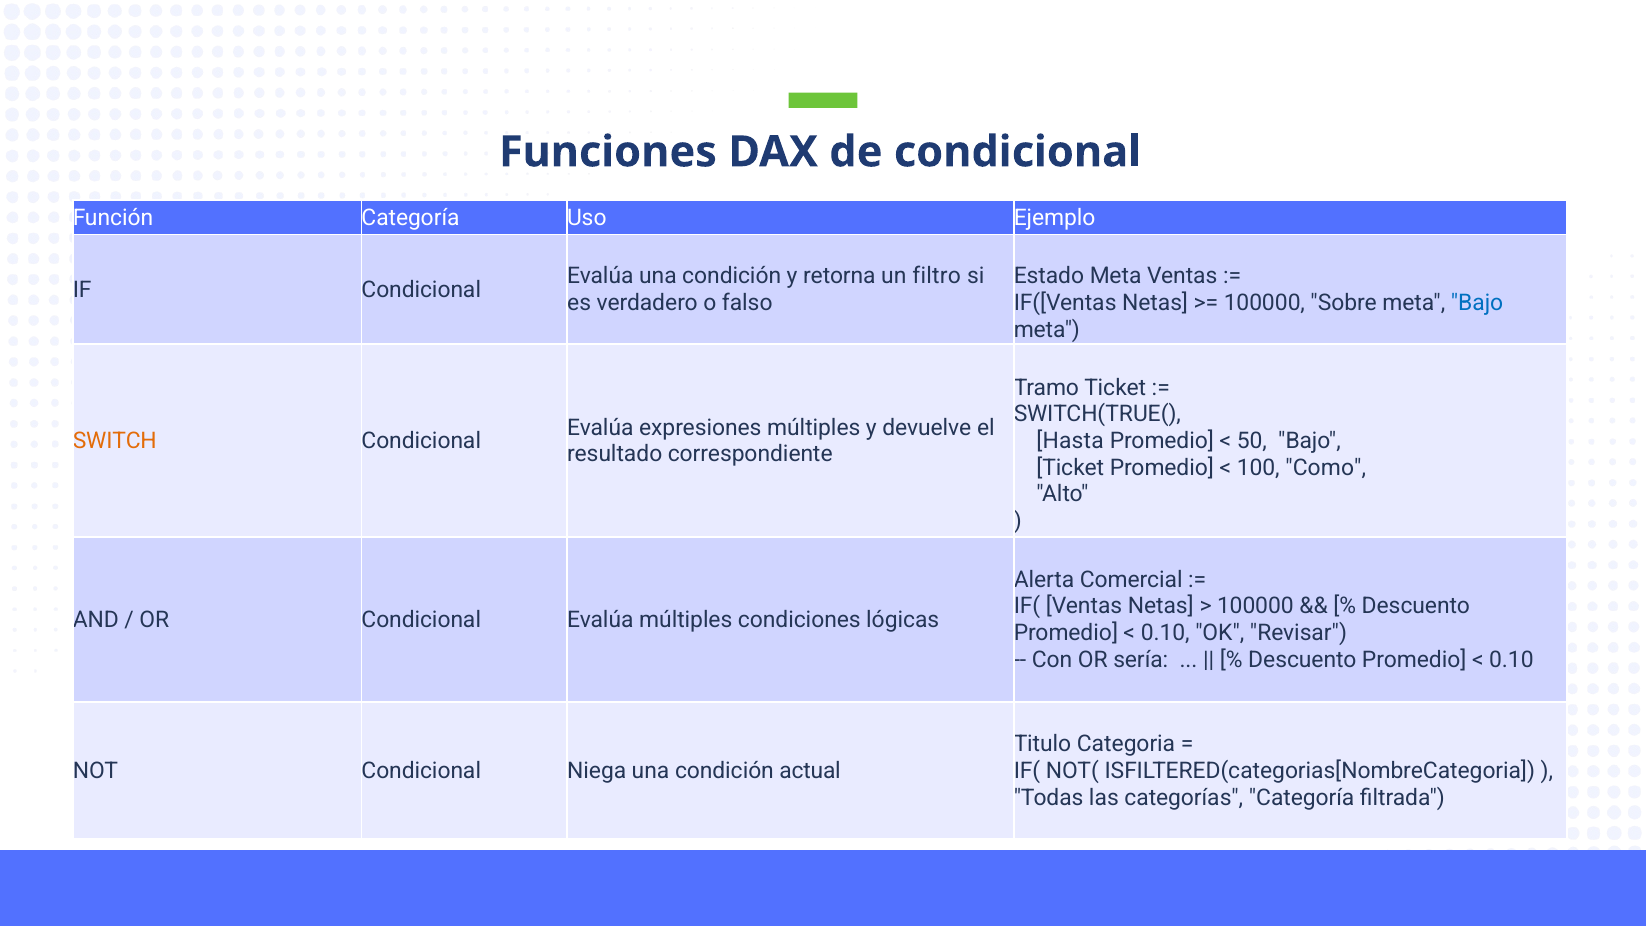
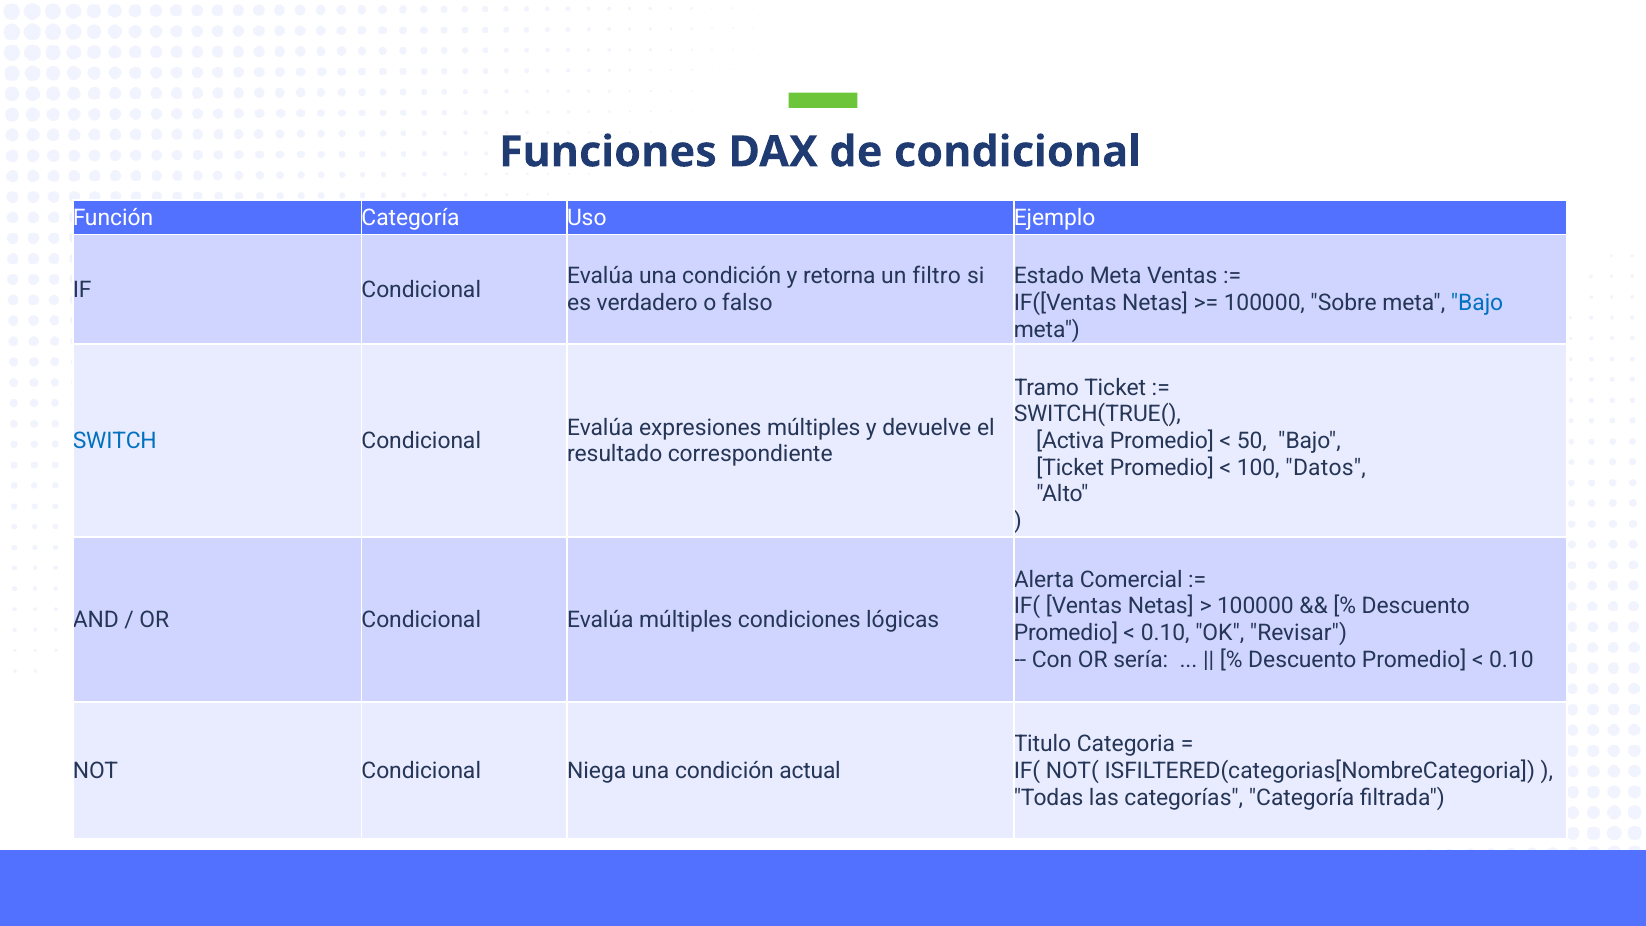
SWITCH colour: orange -> blue (115, 441)
Hasta: Hasta -> Activa (1070, 441)
Como: Como -> Datos (1326, 468)
